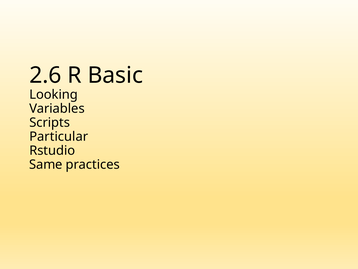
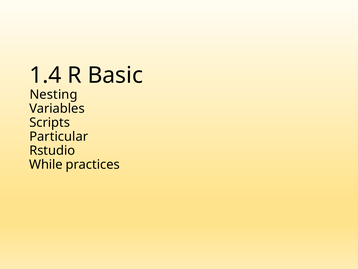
2.6: 2.6 -> 1.4 (45, 75)
Looking: Looking -> Nesting (54, 94)
Same: Same -> While (46, 164)
